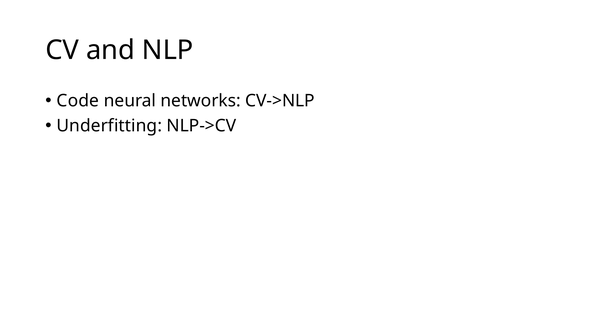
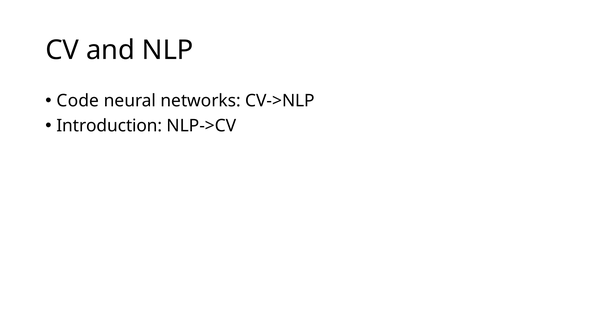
Underfitting: Underfitting -> Introduction (109, 126)
